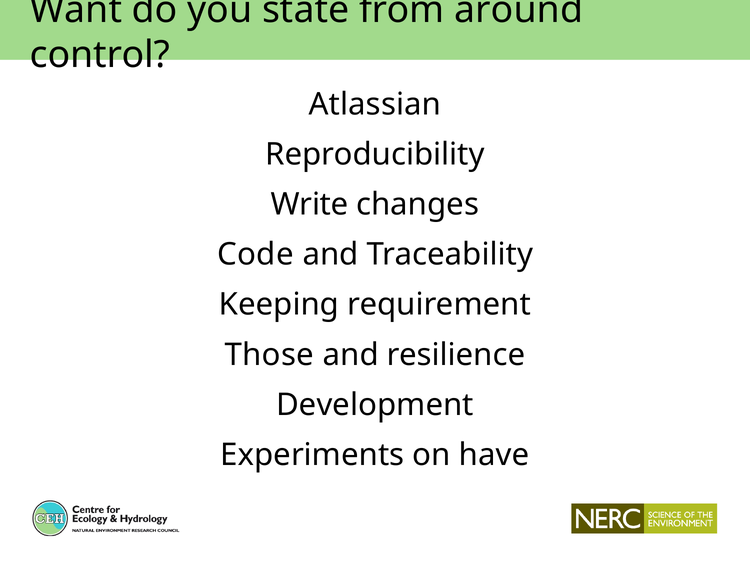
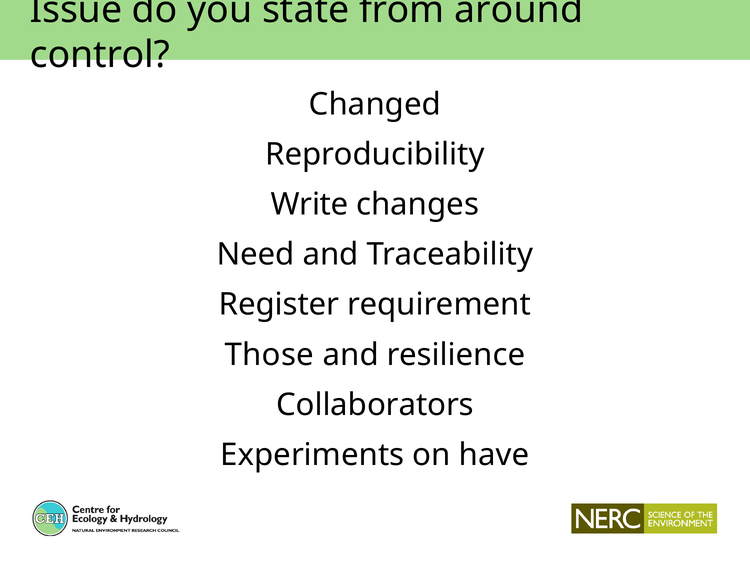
Want: Want -> Issue (76, 10)
Atlassian: Atlassian -> Changed (375, 104)
Code: Code -> Need (256, 254)
Keeping: Keeping -> Register (279, 304)
Development: Development -> Collaborators (375, 404)
